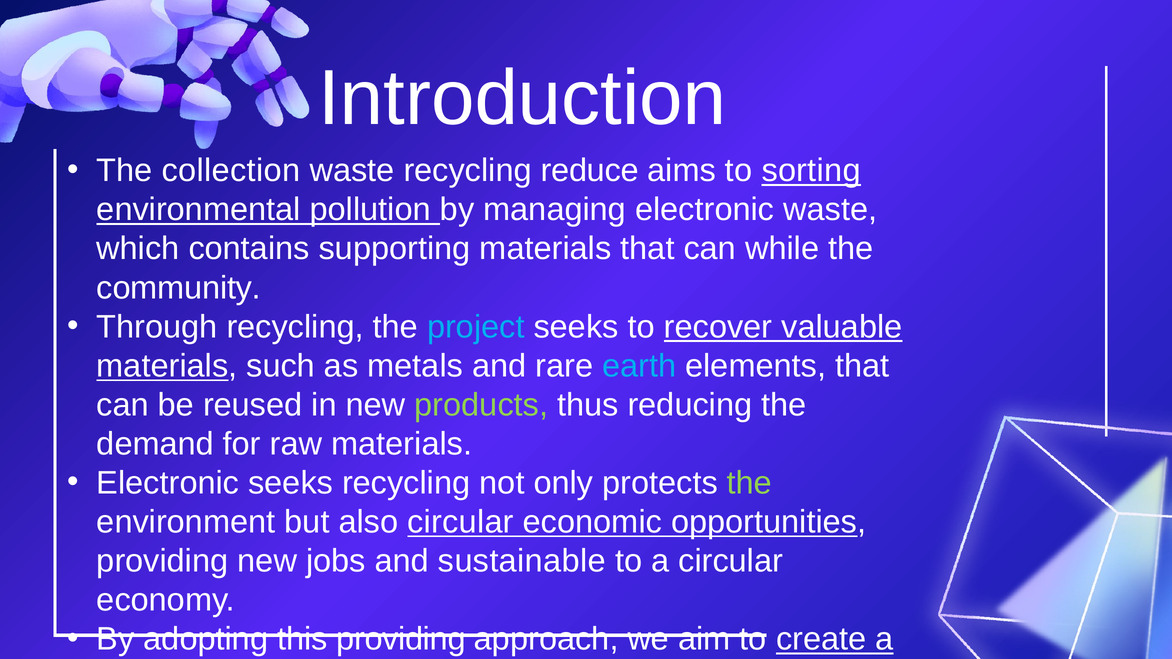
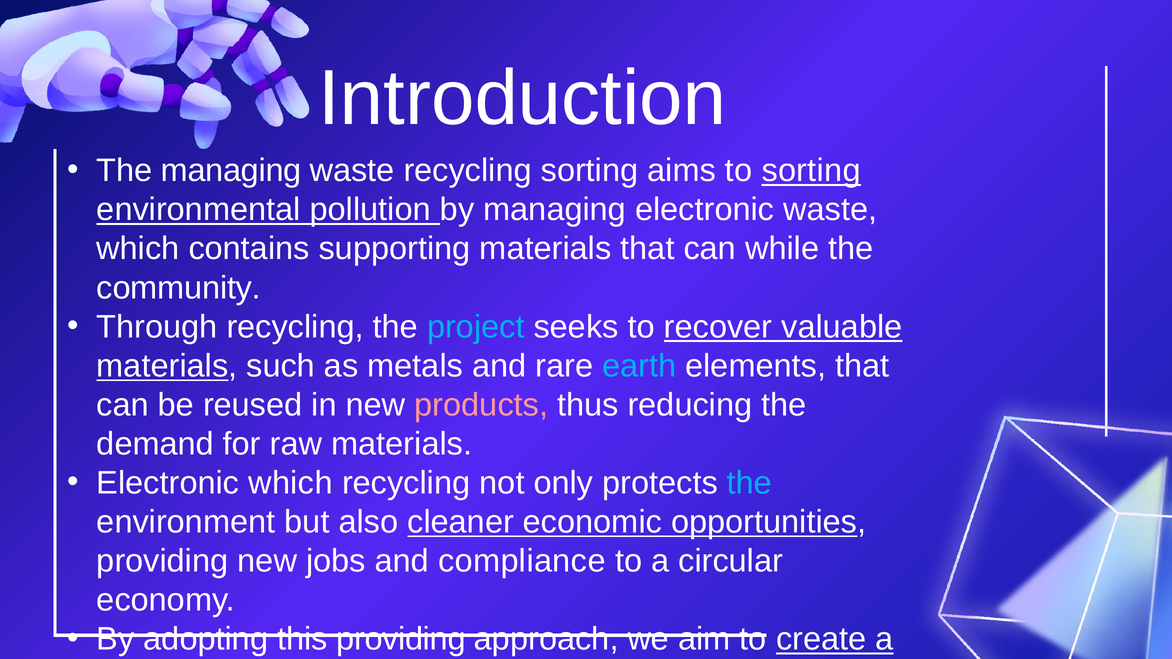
The collection: collection -> managing (231, 171)
recycling reduce: reduce -> sorting (590, 171)
products colour: light green -> pink (481, 405)
Electronic seeks: seeks -> which (290, 483)
the colour: light green -> light blue (749, 483)
also circular: circular -> cleaner (461, 522)
and sustainable: sustainable -> compliance (522, 561)
